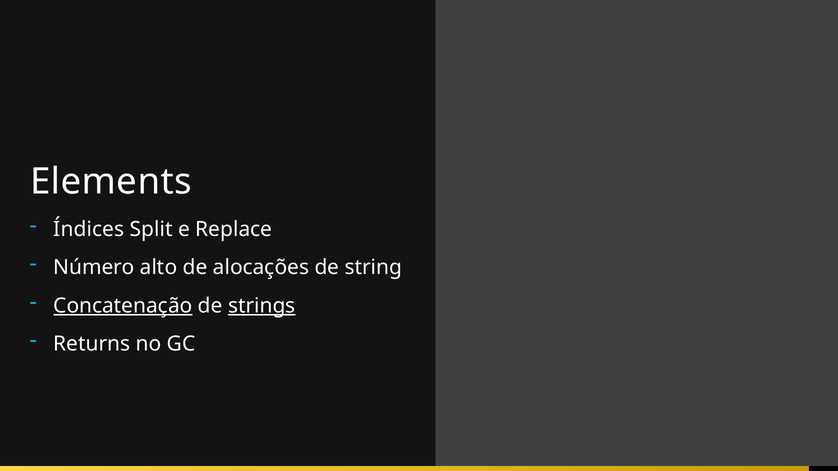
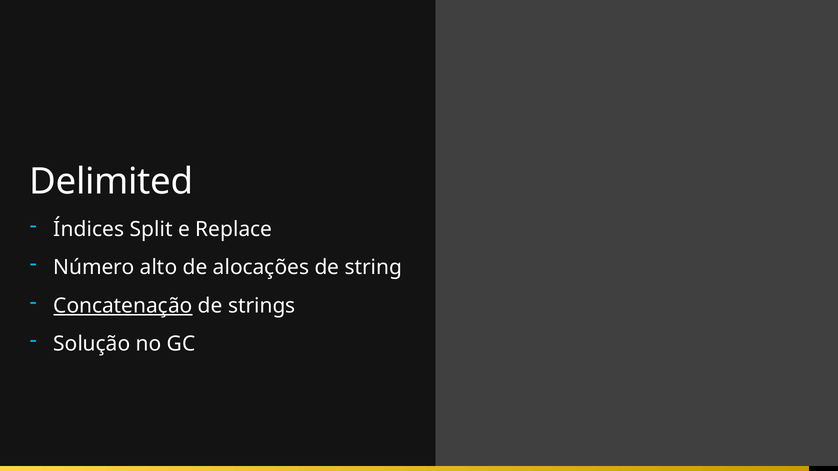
Elements: Elements -> Delimited (111, 182)
strings underline: present -> none (262, 306)
Returns: Returns -> Solução (92, 344)
